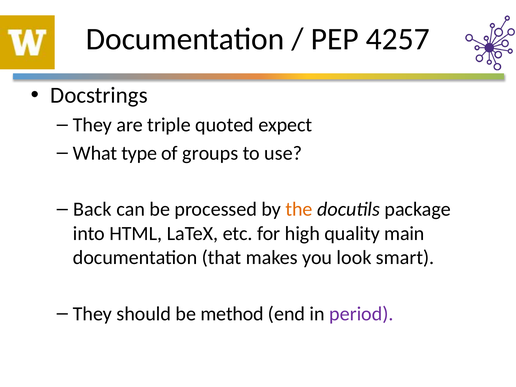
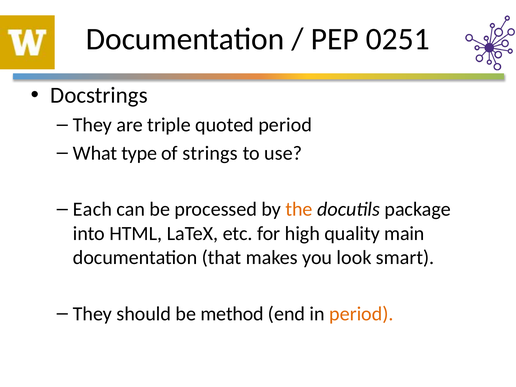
4257: 4257 -> 0251 (398, 39)
quoted expect: expect -> period (285, 125)
groups: groups -> strings (210, 153)
Back: Back -> Each (92, 209)
period colour: purple -> orange (361, 314)
